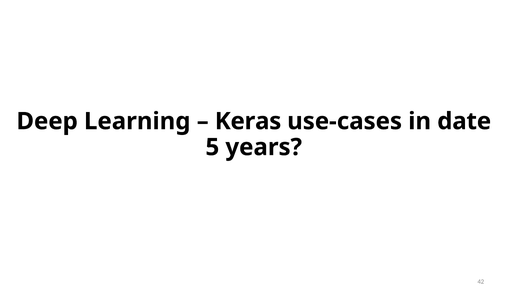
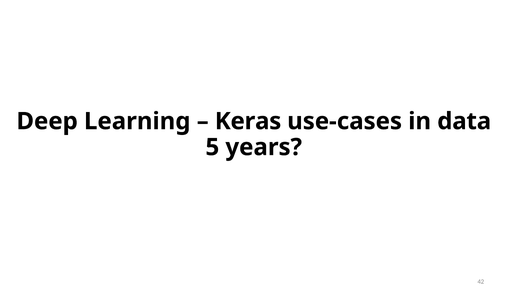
date: date -> data (464, 121)
